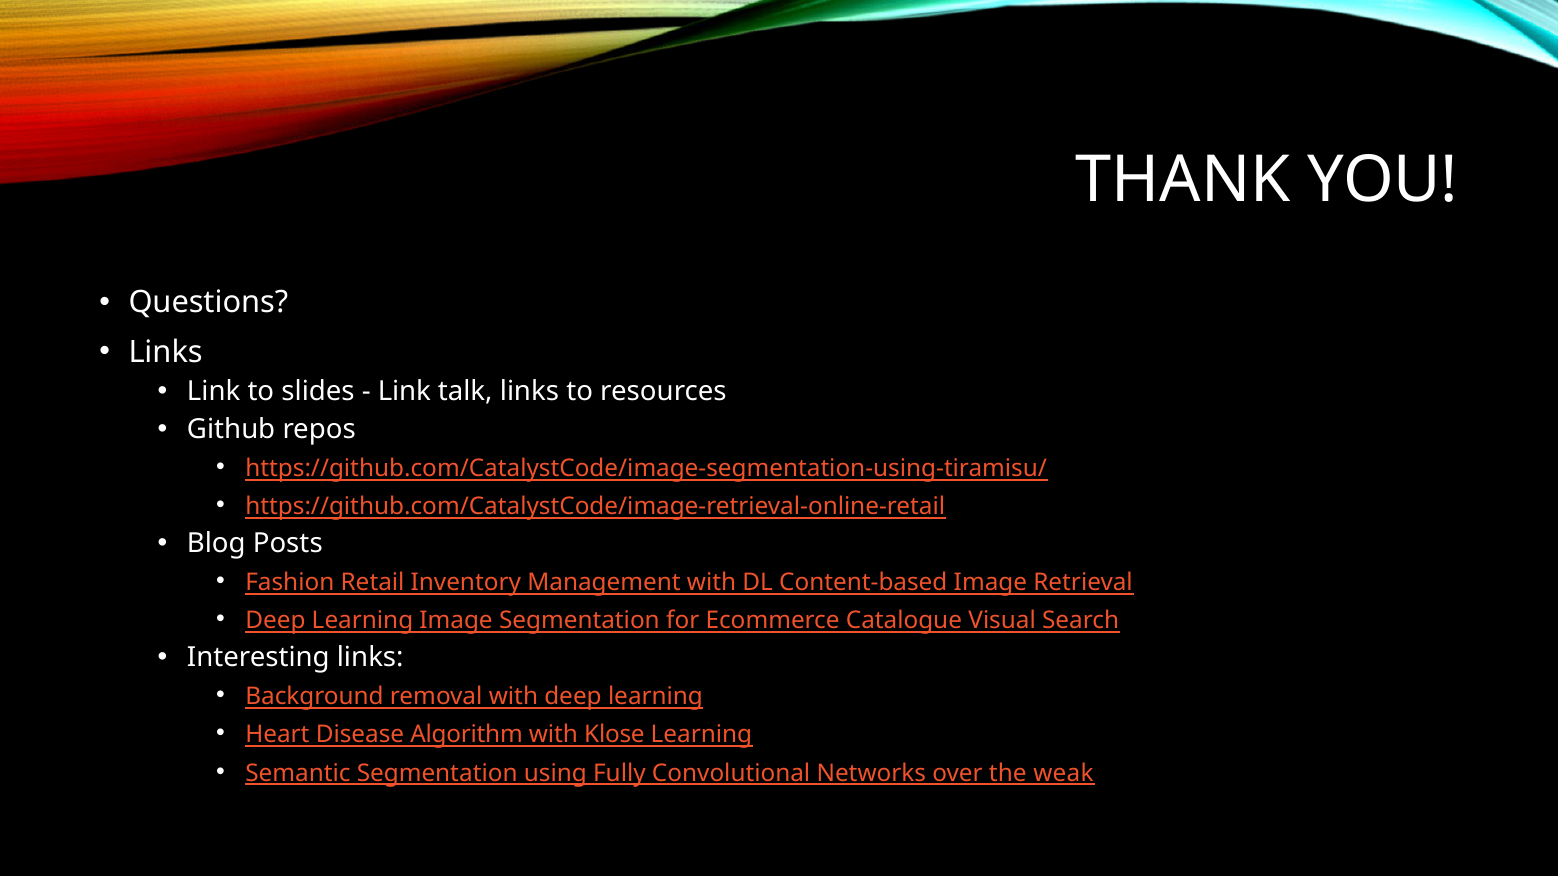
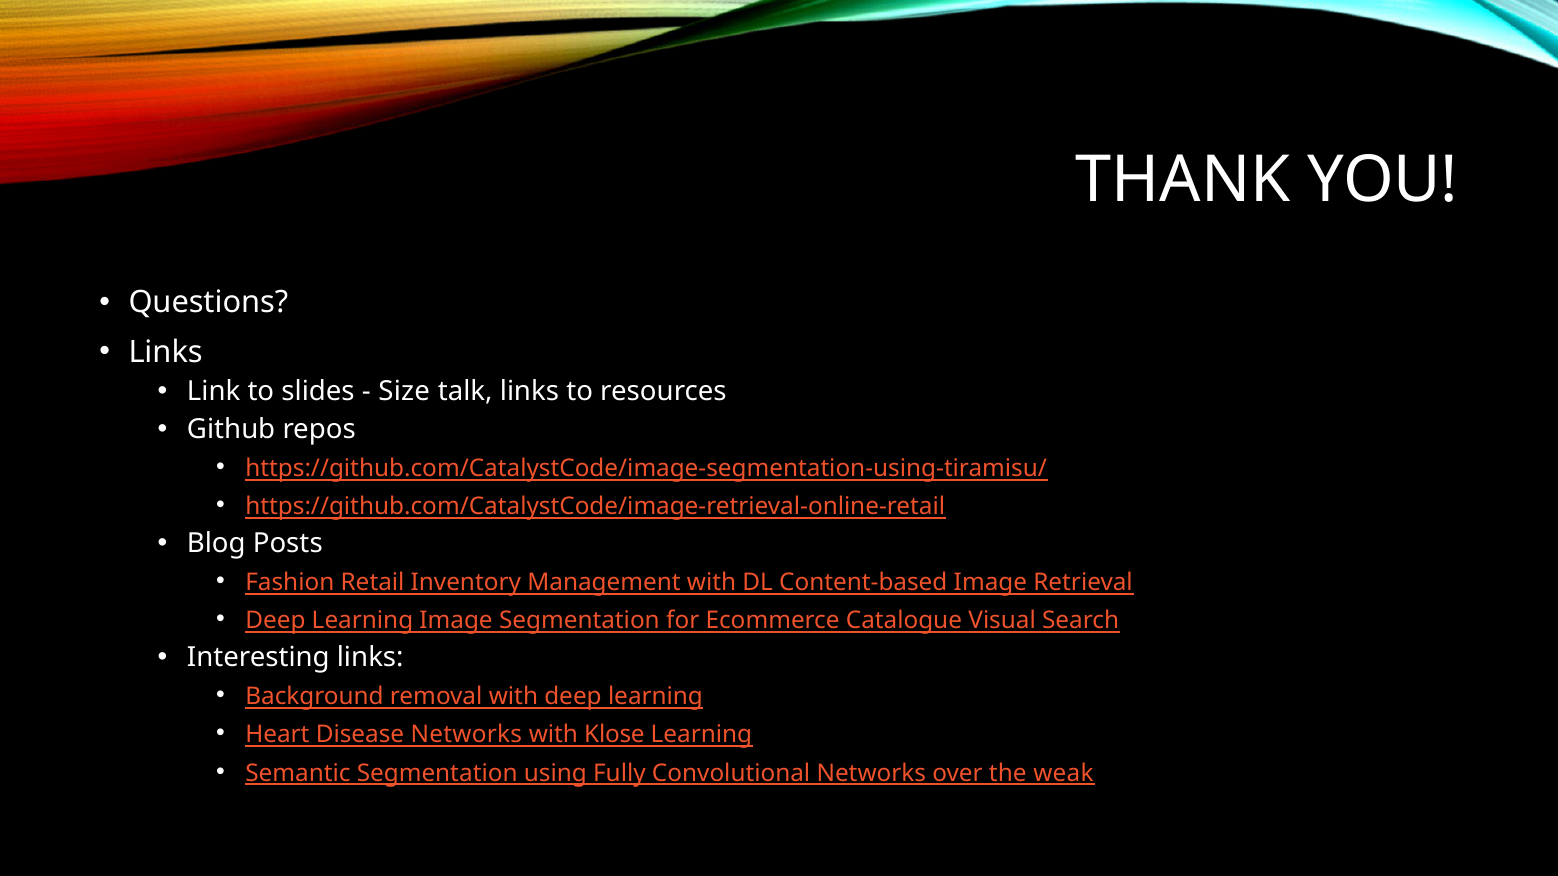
Link: Link -> Size (404, 392)
Disease Algorithm: Algorithm -> Networks (466, 735)
